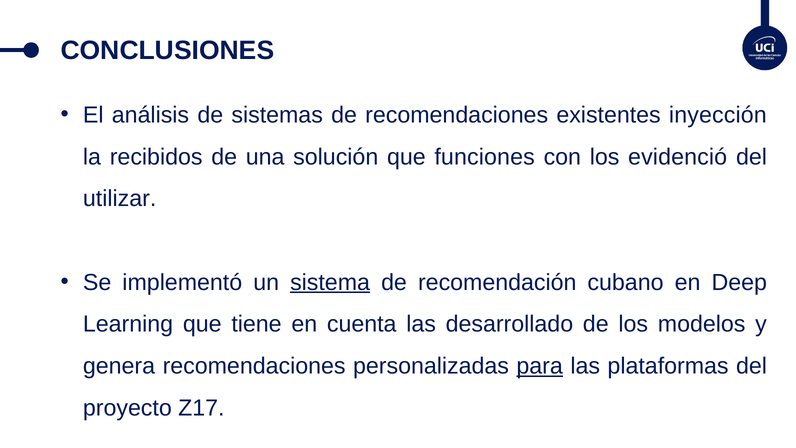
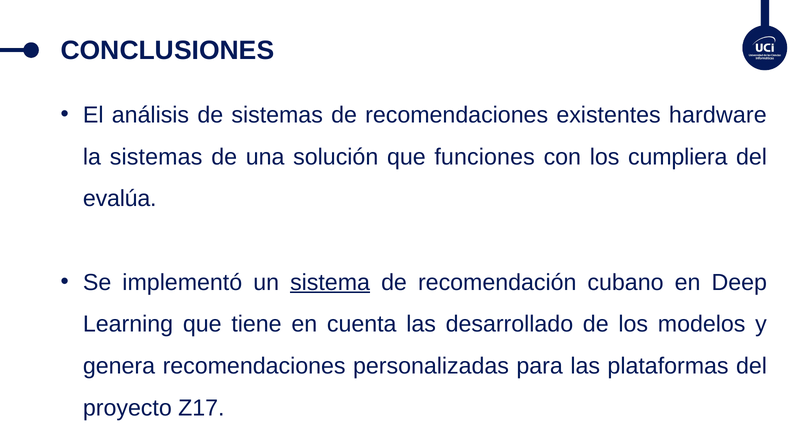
inyección: inyección -> hardware (718, 115)
la recibidos: recibidos -> sistemas (156, 157)
evidenció: evidenció -> cumpliera (678, 157)
utilizar: utilizar -> evalúa (120, 199)
para underline: present -> none (540, 366)
